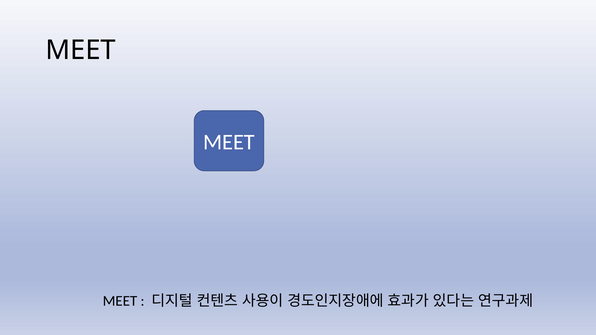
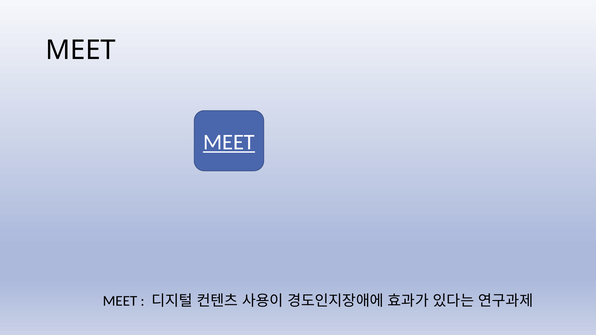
MEET underline: none -> present (229, 142)
